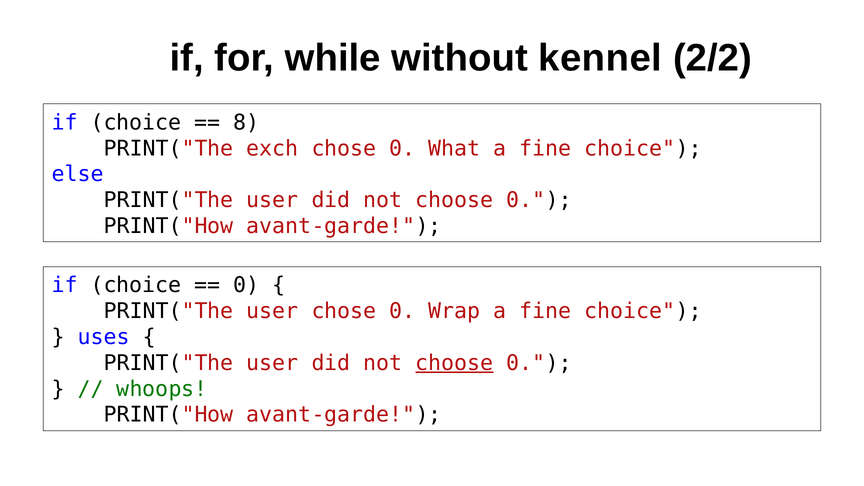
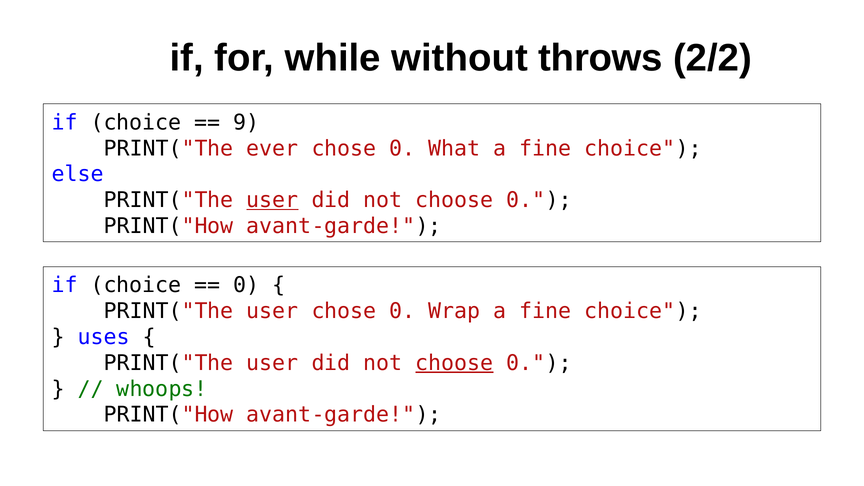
kennel: kennel -> throws (601, 58)
8: 8 -> 9 (246, 123)
exch: exch -> ever (272, 148)
user underline: none -> present (272, 200)
